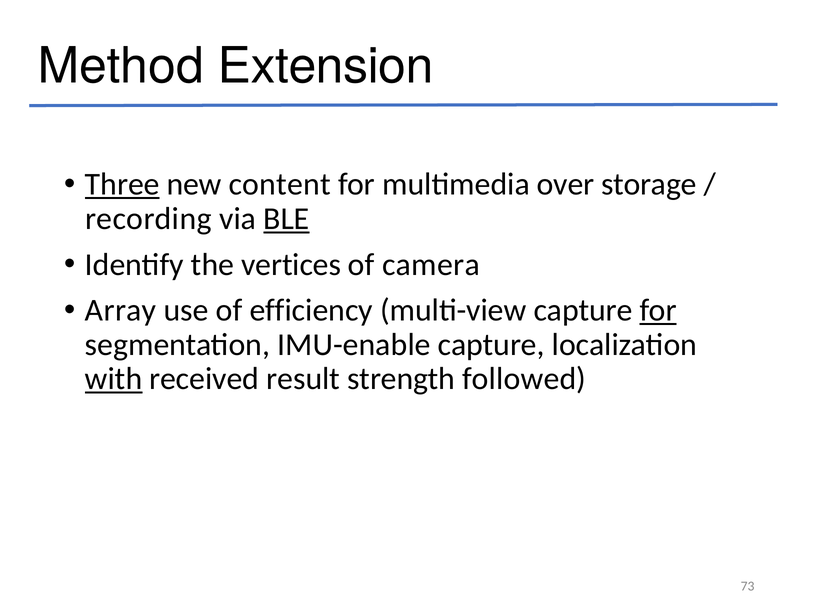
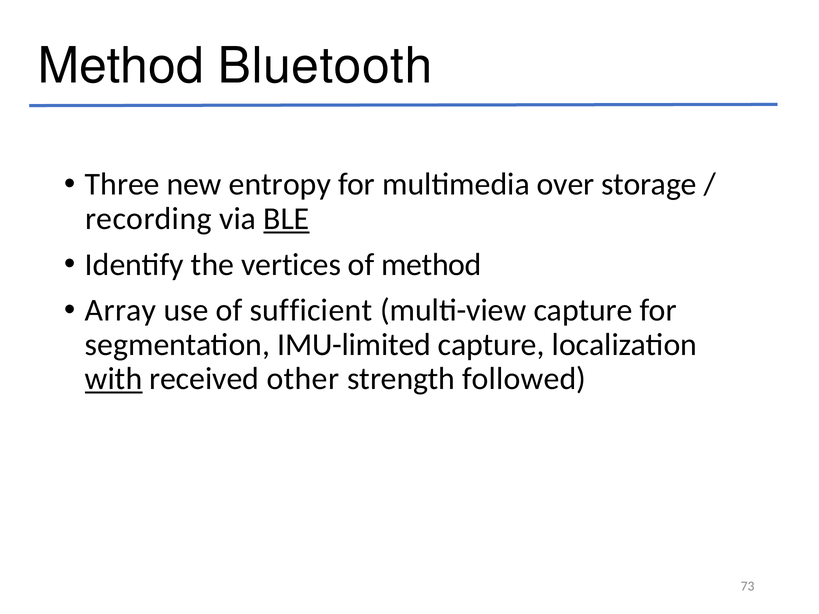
Extension: Extension -> Bluetooth (325, 66)
Three underline: present -> none (122, 185)
content: content -> entropy (280, 185)
of camera: camera -> method (431, 265)
efficiency: efficiency -> sufficient (311, 310)
for underline: present -> none (658, 310)
IMU-enable: IMU-enable -> IMU-limited (354, 345)
result: result -> other (303, 379)
